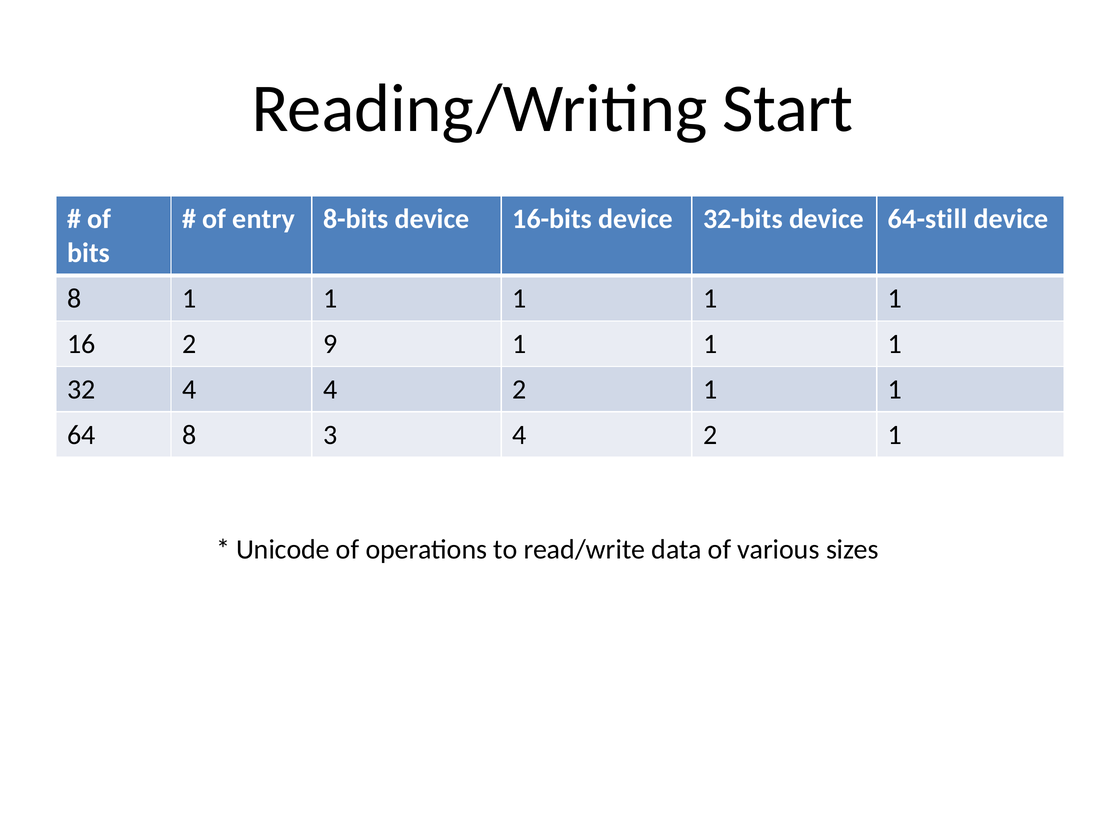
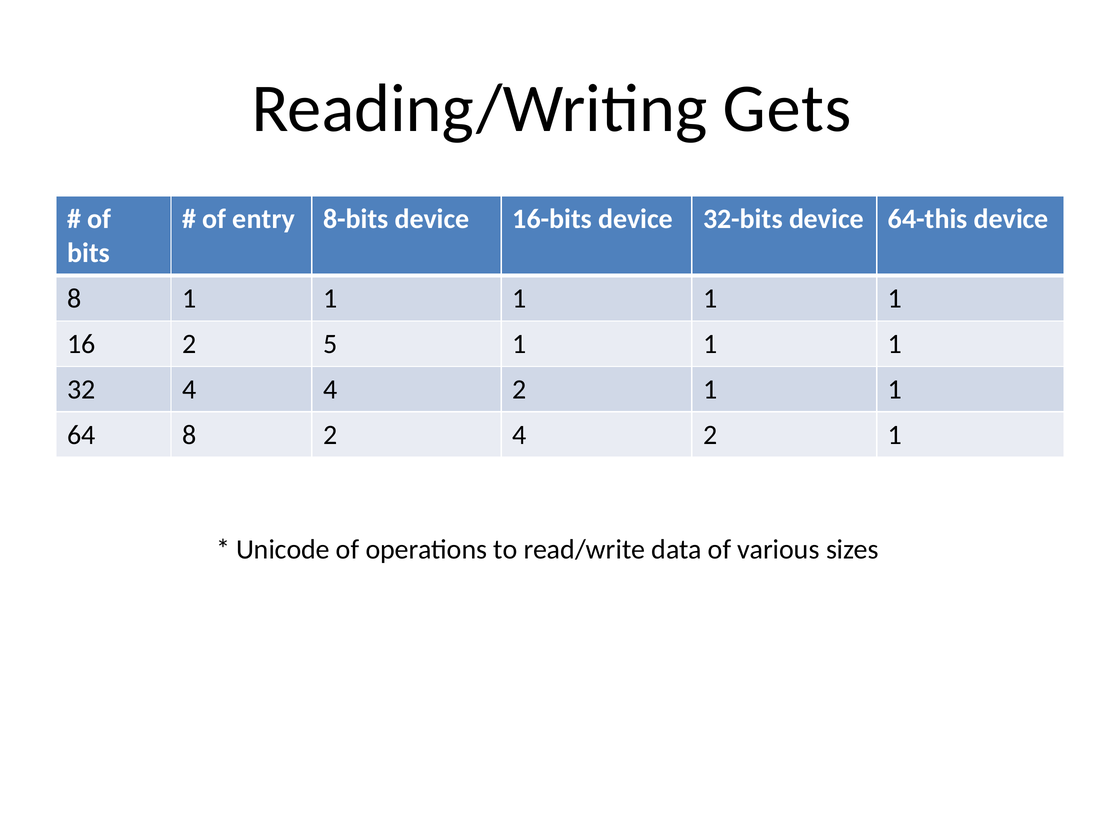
Start: Start -> Gets (787, 108)
64-still: 64-still -> 64-this (928, 219)
9: 9 -> 5 (330, 344)
8 3: 3 -> 2 (330, 435)
